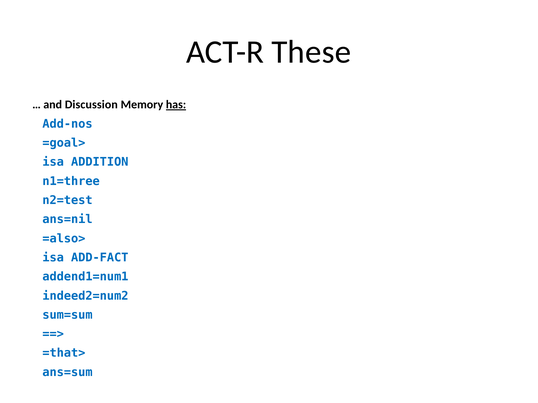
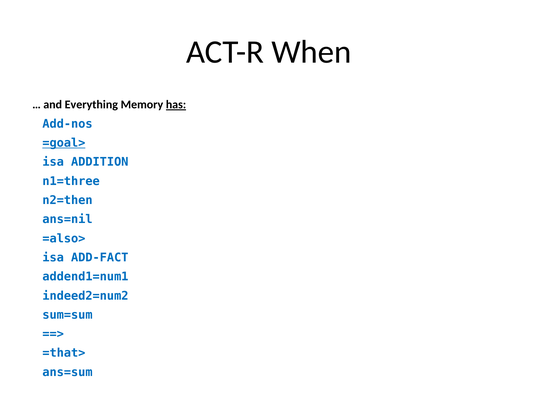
These: These -> When (311, 52)
Discussion: Discussion -> Everything (91, 105)
=goal> underline: none -> present (64, 143)
n2=test: n2=test -> n2=then (67, 200)
